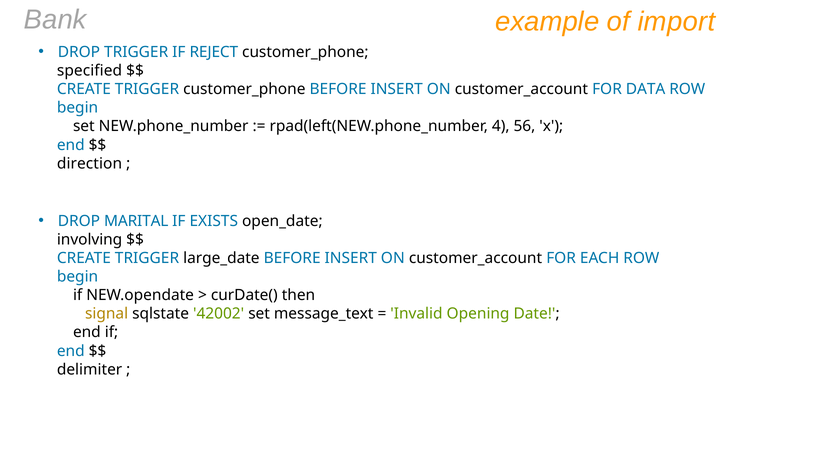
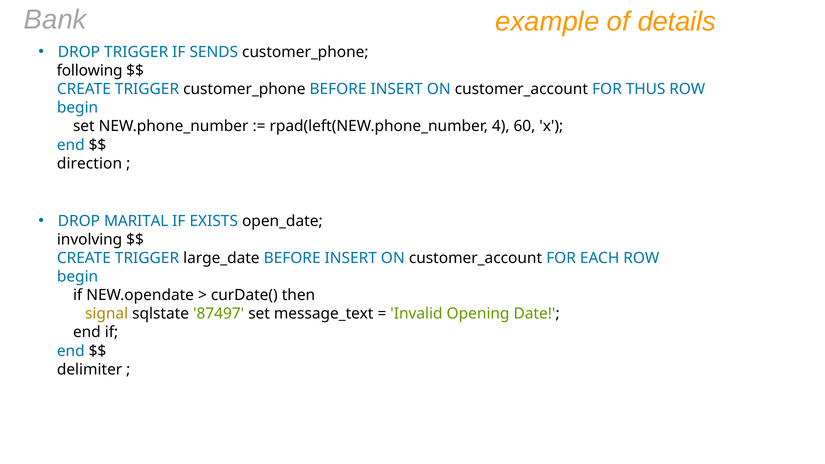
import: import -> details (677, 21)
REJECT: REJECT -> SENDS (214, 52)
specified: specified -> following (90, 71)
DATA: DATA -> THUS (646, 89)
56: 56 -> 60 (524, 126)
42002: 42002 -> 87497 (219, 314)
